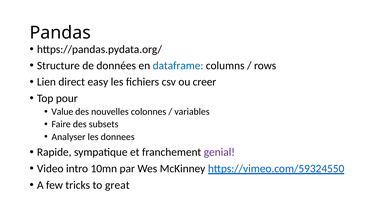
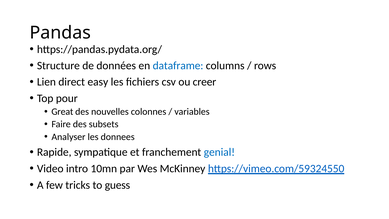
Value: Value -> Great (62, 112)
genial colour: purple -> blue (219, 152)
great: great -> guess (117, 185)
